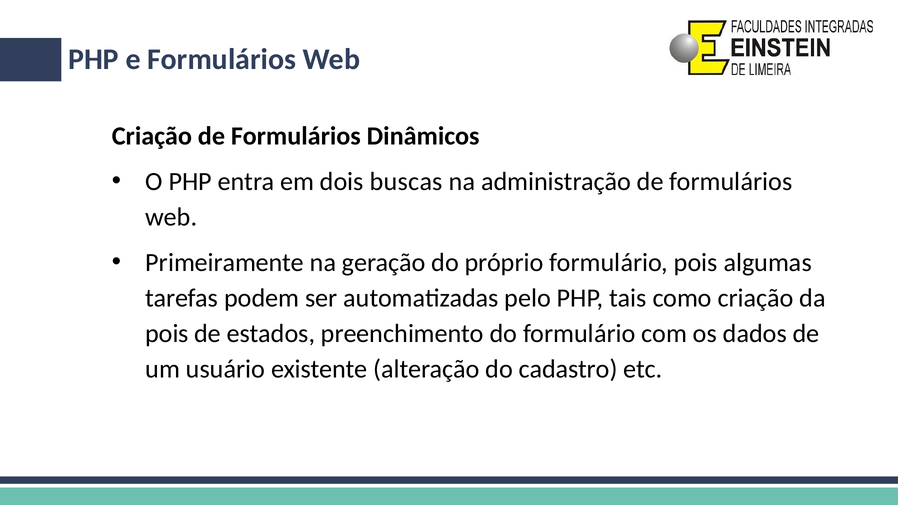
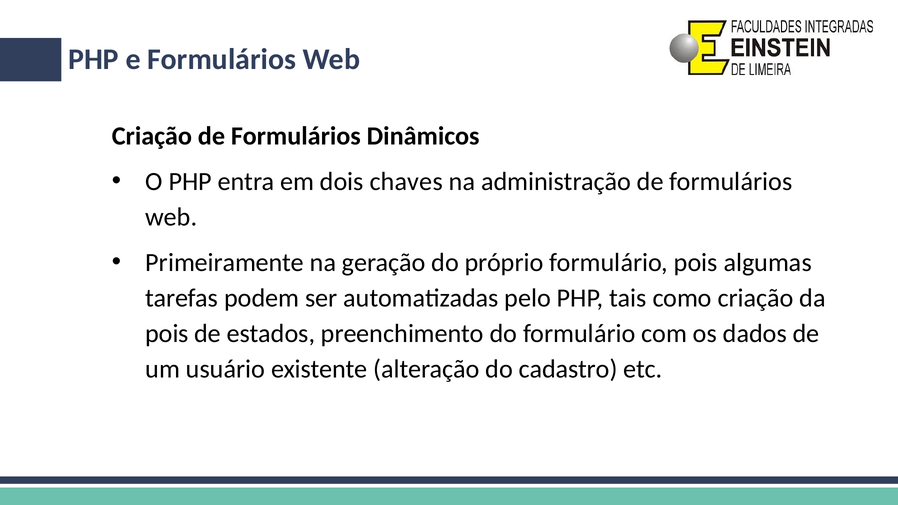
buscas: buscas -> chaves (406, 182)
